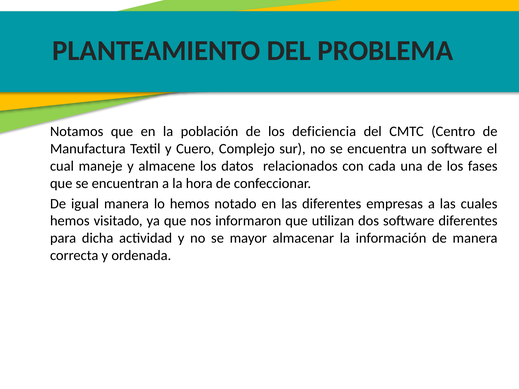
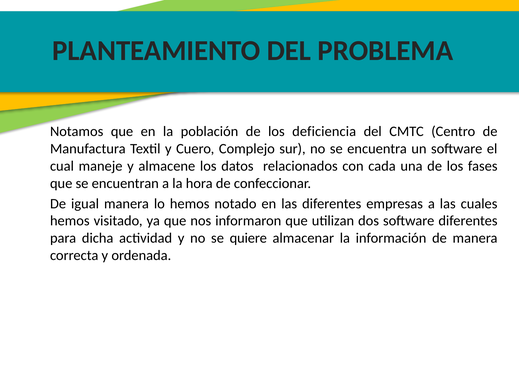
mayor: mayor -> quiere (248, 238)
